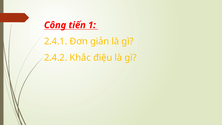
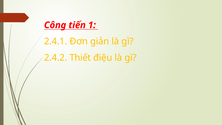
Khắc: Khắc -> Thiết (80, 58)
